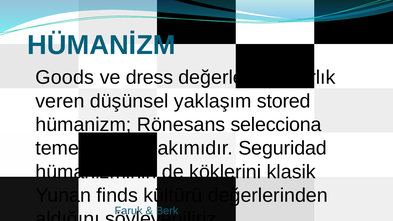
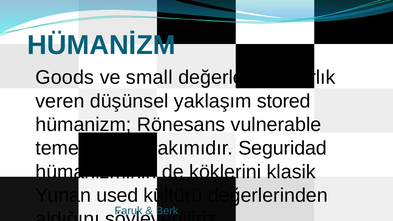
dress: dress -> small (149, 78)
selecciona: selecciona -> vulnerable (276, 125)
finds: finds -> used (117, 195)
